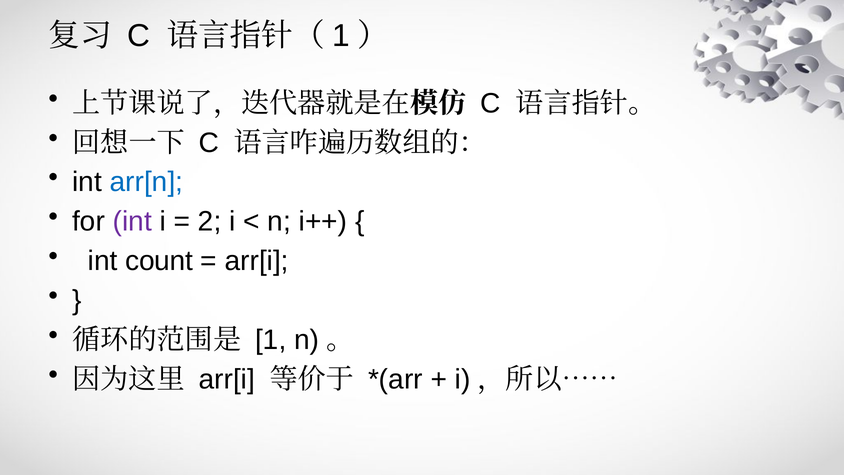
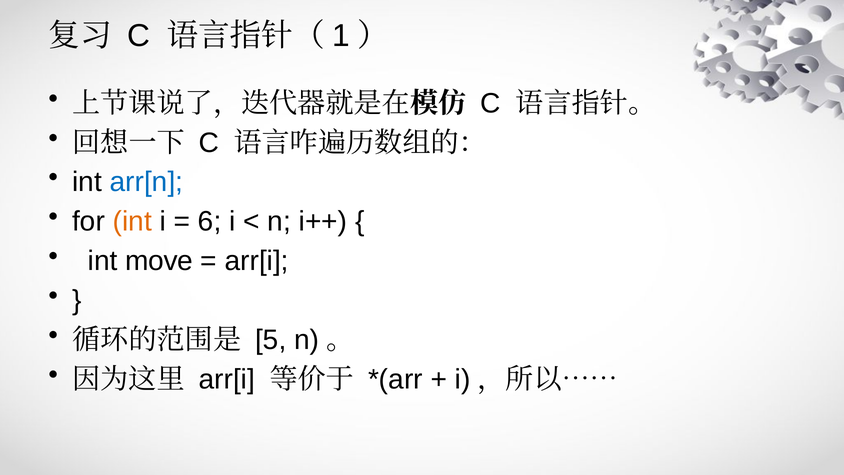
int colour: purple -> orange (132, 221)
2: 2 -> 6 (210, 221)
count: count -> move (159, 261)
1: 1 -> 5 (271, 340)
